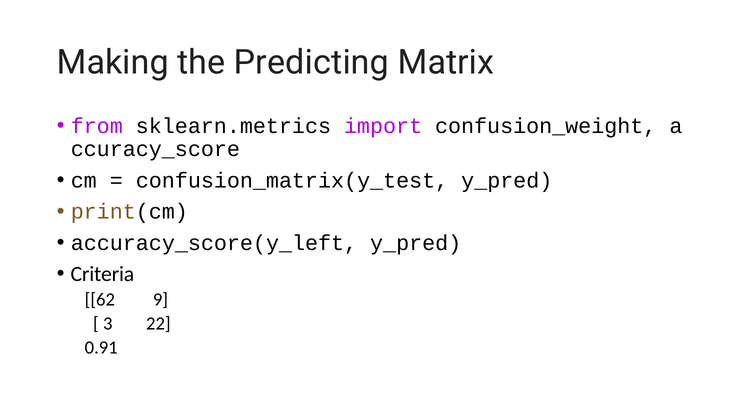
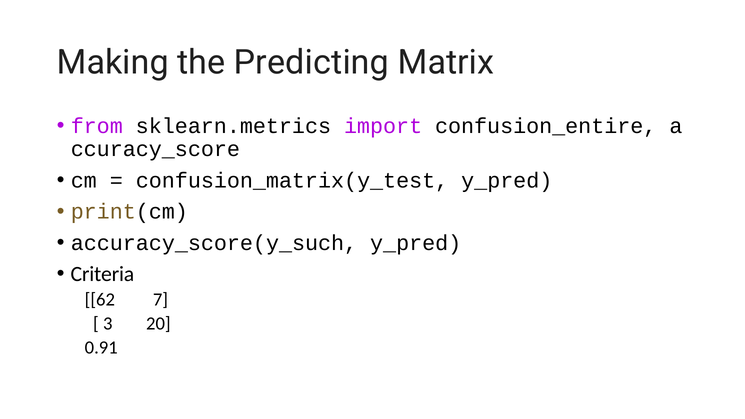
confusion_weight: confusion_weight -> confusion_entire (546, 126)
accuracy_score(y_left: accuracy_score(y_left -> accuracy_score(y_such (214, 243)
9: 9 -> 7 (160, 300)
22: 22 -> 20 (158, 324)
